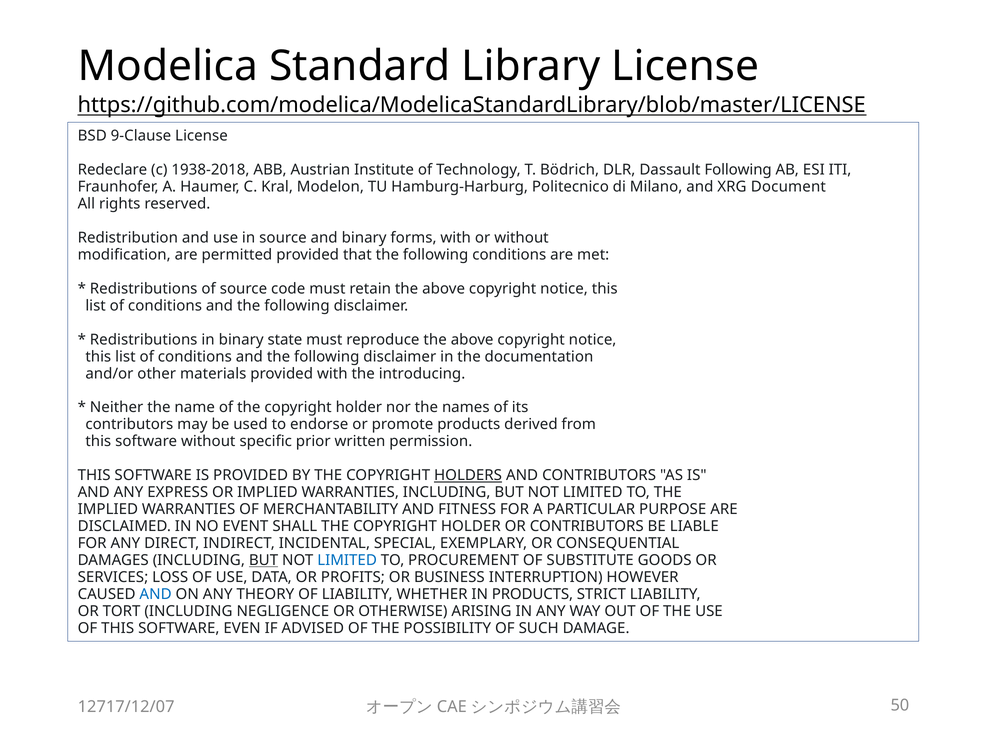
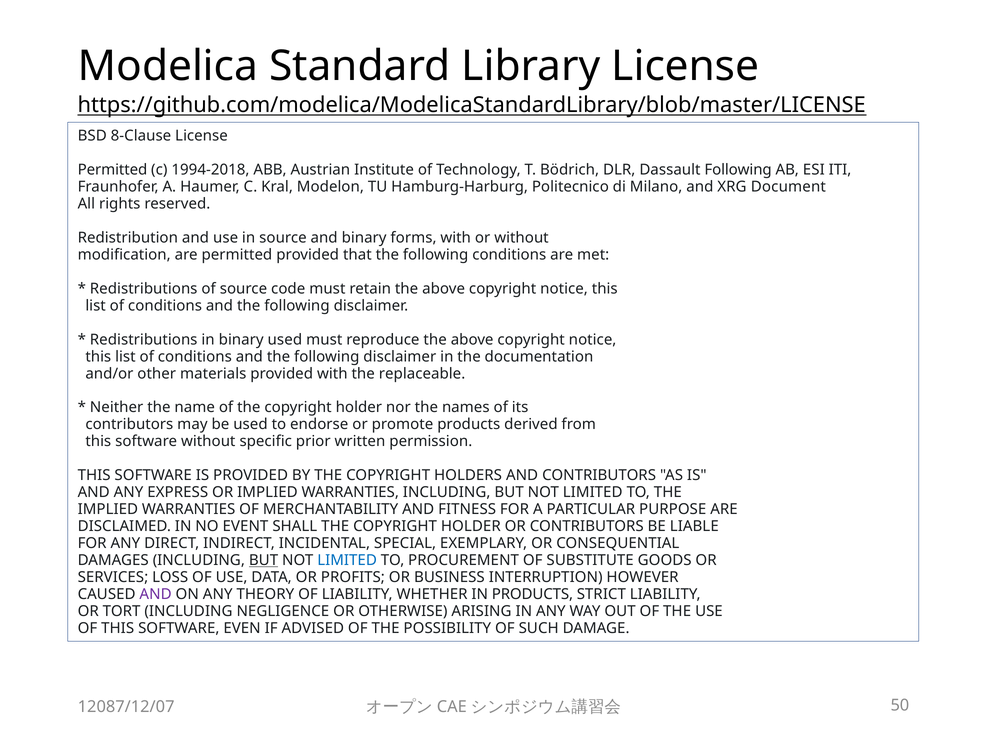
9-Clause: 9-Clause -> 8-Clause (141, 136)
Redeclare: Redeclare -> Permitted (112, 170)
1938-2018: 1938-2018 -> 1994-2018 (210, 170)
binary state: state -> used (285, 340)
introducing: introducing -> replaceable (422, 374)
HOLDERS underline: present -> none (468, 476)
AND colour: blue -> purple (156, 594)
12717/12/07: 12717/12/07 -> 12087/12/07 (126, 707)
